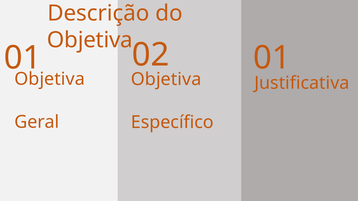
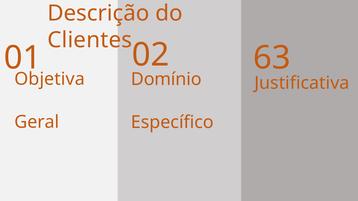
Objetiva: Objetiva -> Clientes (90, 40)
02 01: 01 -> 63 (272, 58)
Objetiva: Objetiva -> Domínio (166, 79)
